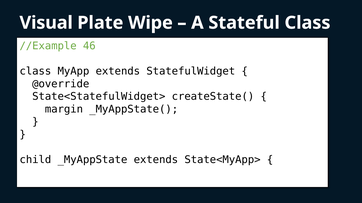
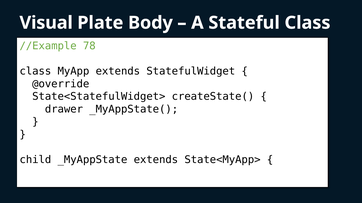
Wipe: Wipe -> Body (150, 23)
46: 46 -> 78 (89, 46)
margin: margin -> drawer (64, 109)
